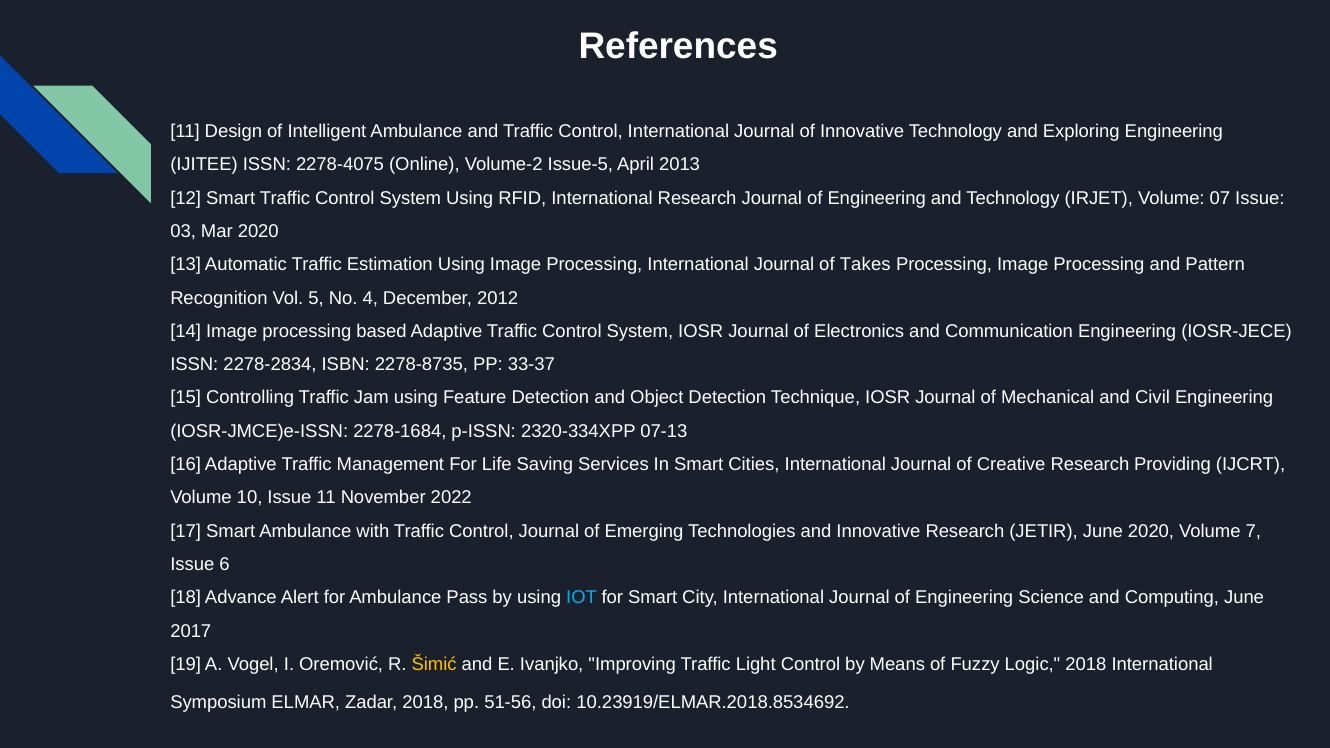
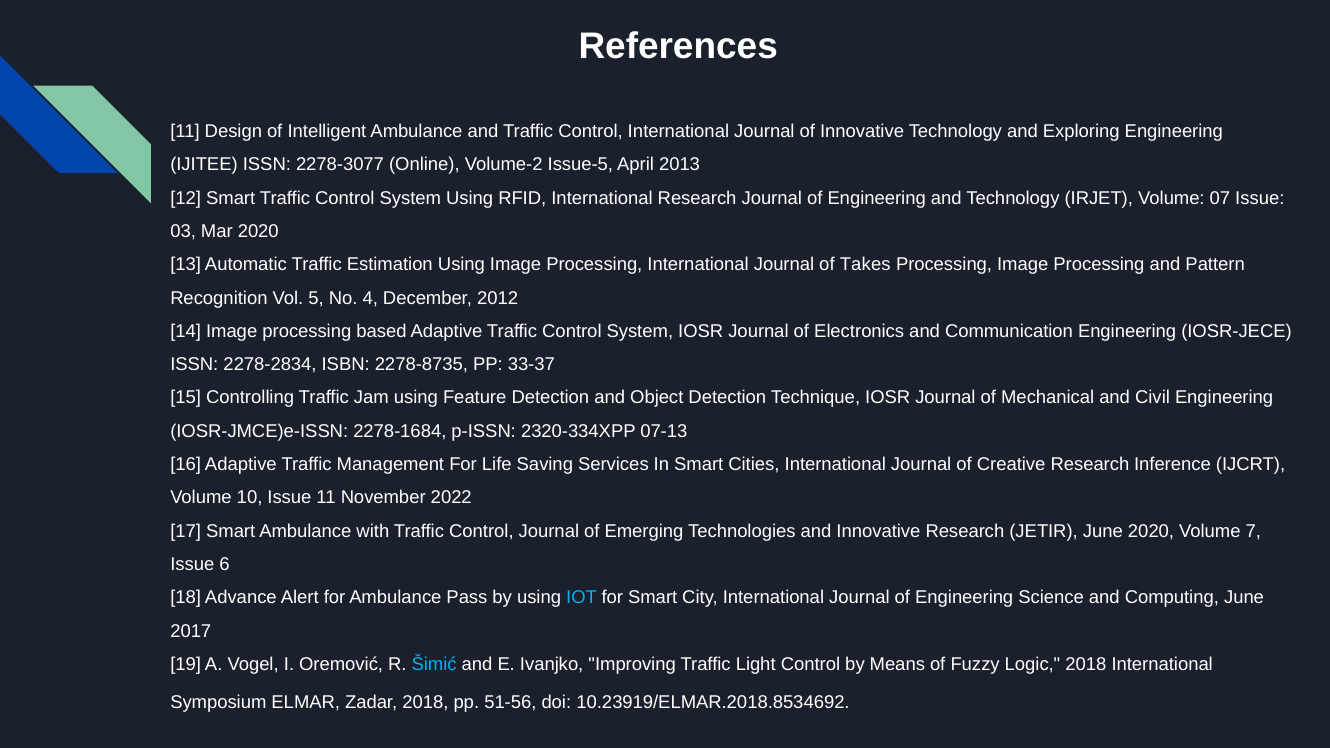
2278-4075: 2278-4075 -> 2278-3077 (340, 165)
Providing: Providing -> Inference (1172, 465)
Šimić colour: yellow -> light blue (434, 664)
